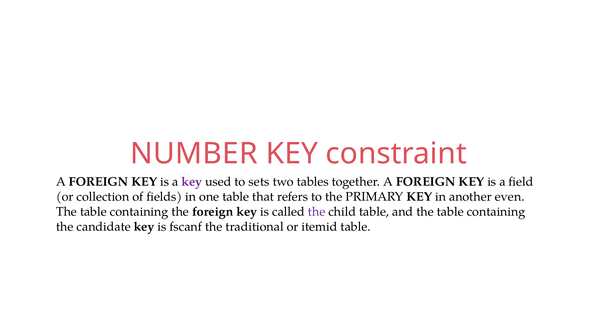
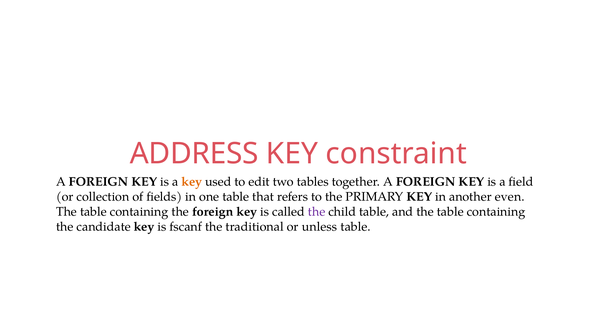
NUMBER: NUMBER -> ADDRESS (194, 153)
key colour: purple -> orange (192, 182)
sets: sets -> edit (259, 182)
itemid: itemid -> unless (320, 226)
